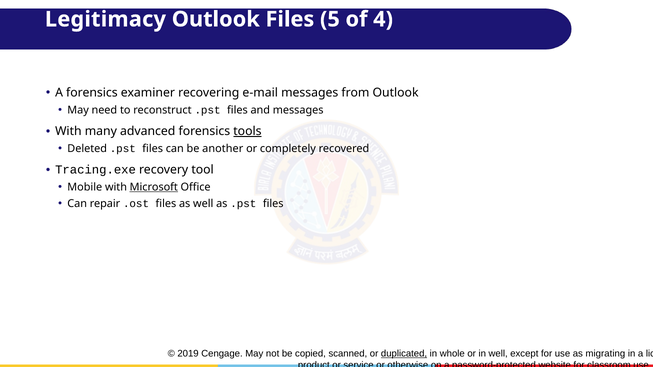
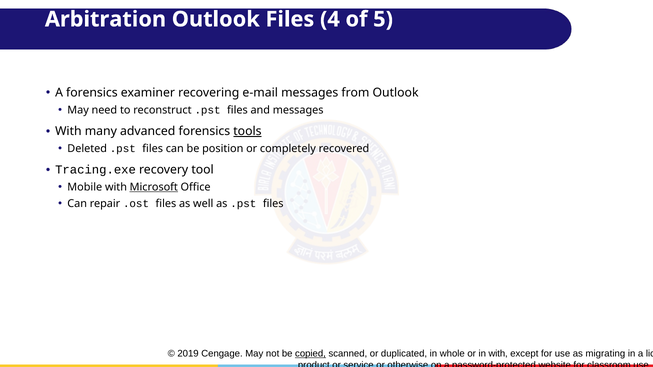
Legitimacy: Legitimacy -> Arbitration (106, 19)
5: 5 -> 4 (330, 19)
4: 4 -> 5 (383, 19)
another: another -> position (223, 149)
copied underline: none -> present (310, 354)
duplicated underline: present -> none (404, 354)
in well: well -> with (498, 354)
